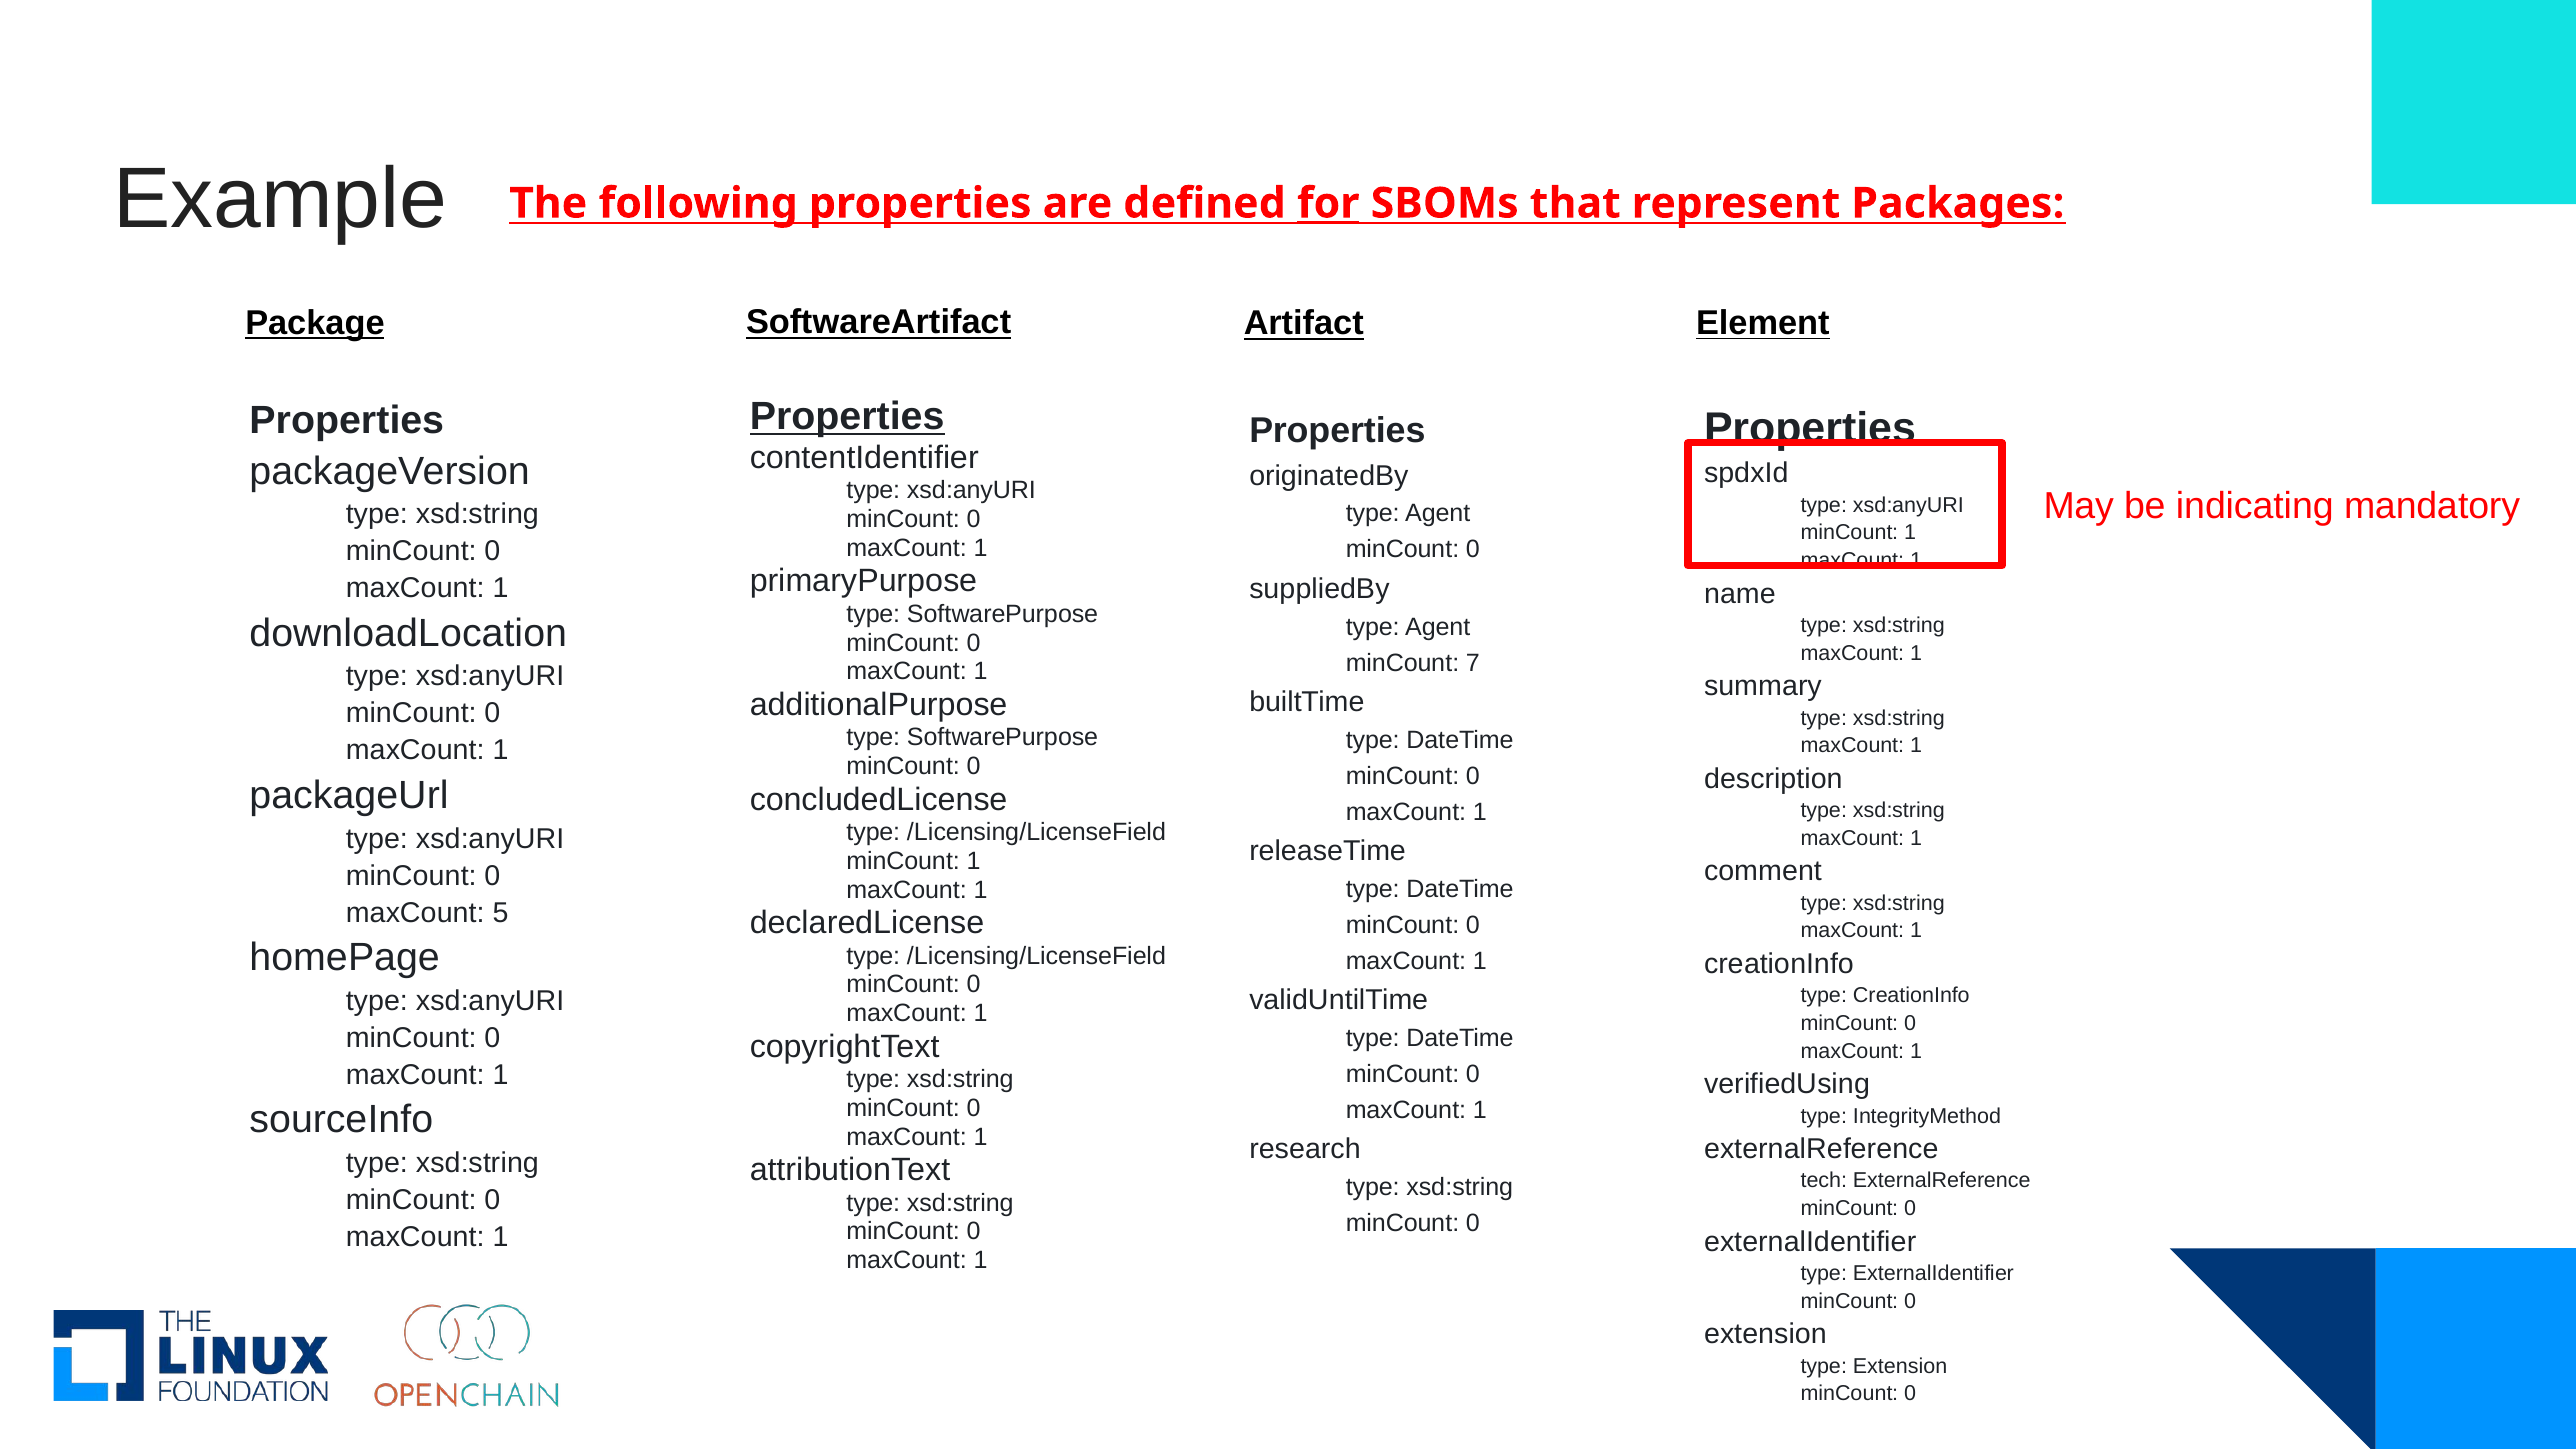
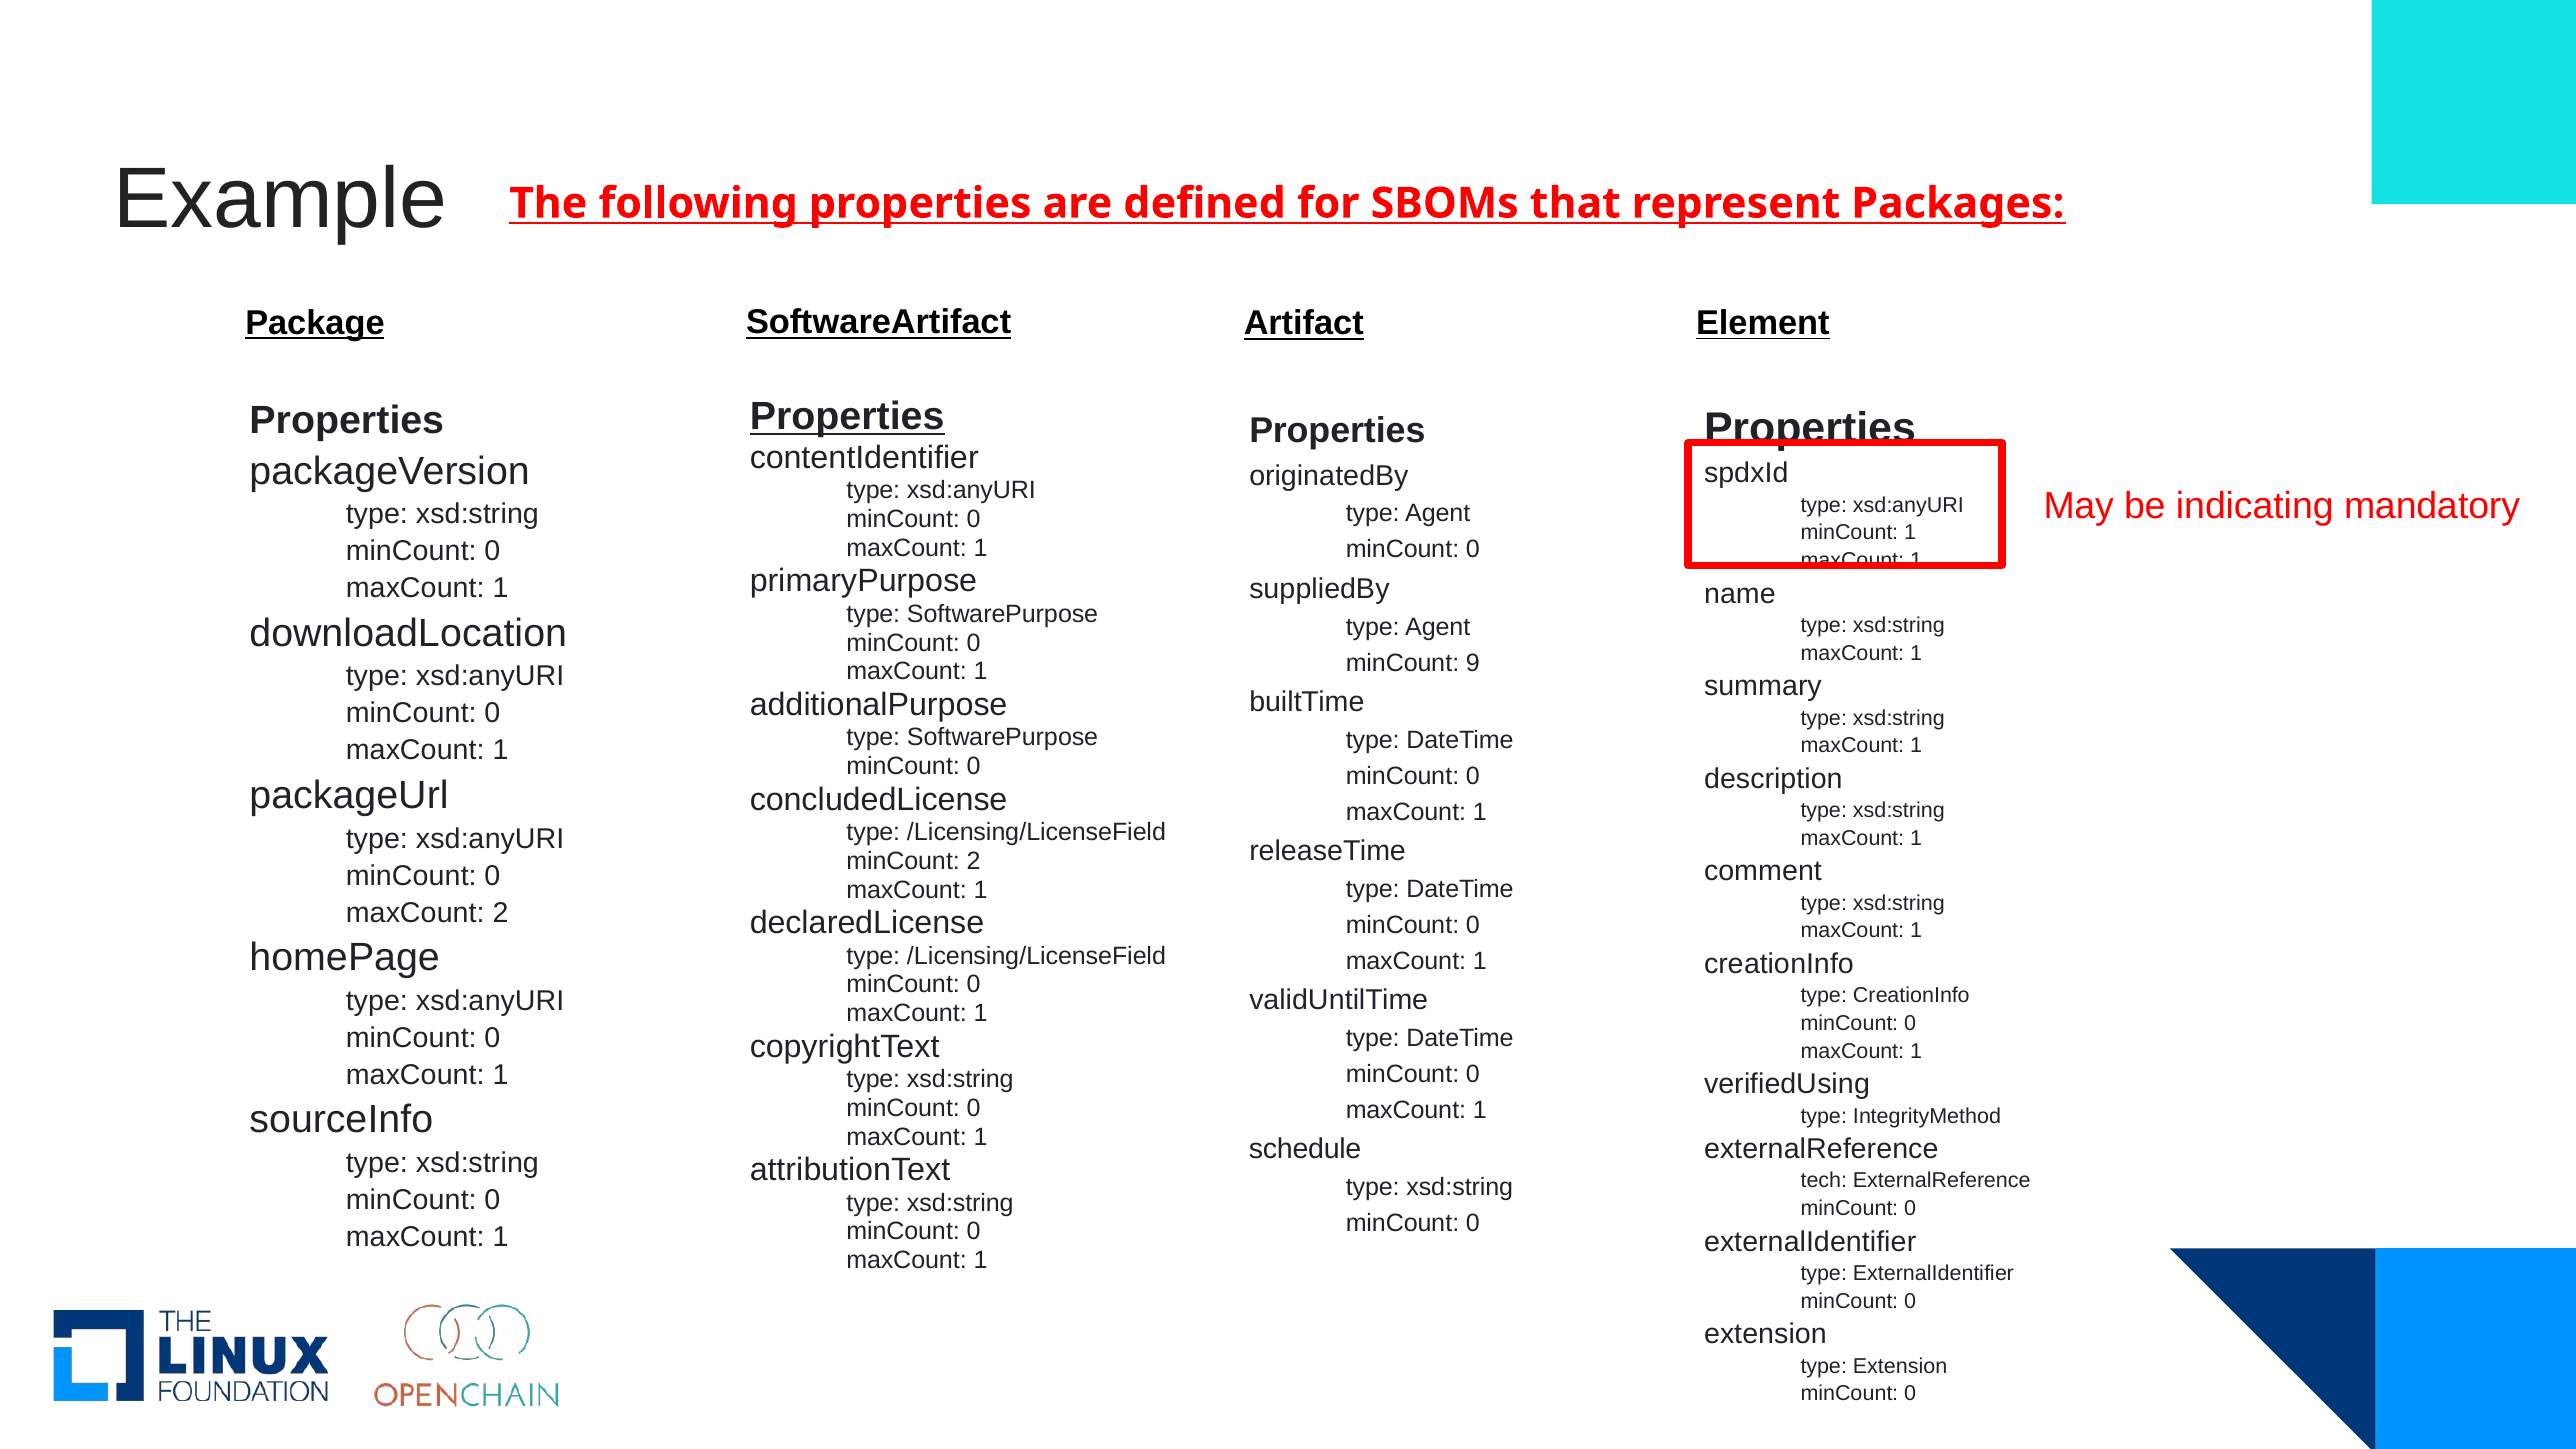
for underline: present -> none (1328, 203)
7: 7 -> 9 (1473, 663)
1: 1 -> 2 (974, 861)
maxCount 5: 5 -> 2 (500, 913)
research: research -> schedule (1305, 1149)
